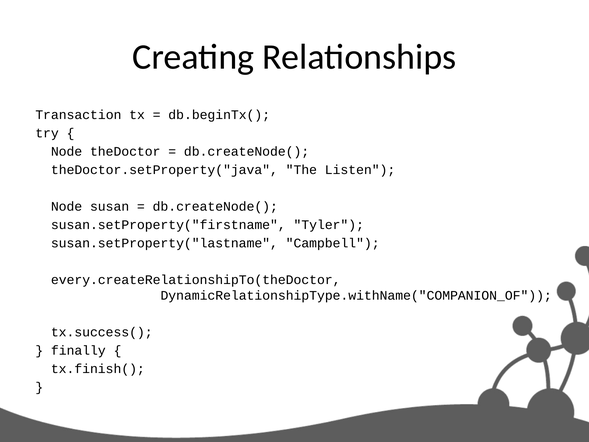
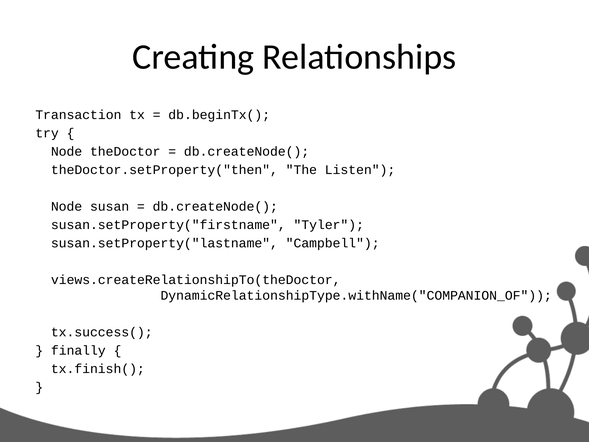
theDoctor.setProperty("java: theDoctor.setProperty("java -> theDoctor.setProperty("then (164, 170)
every.createRelationshipTo(theDoctor: every.createRelationshipTo(theDoctor -> views.createRelationshipTo(theDoctor (196, 280)
